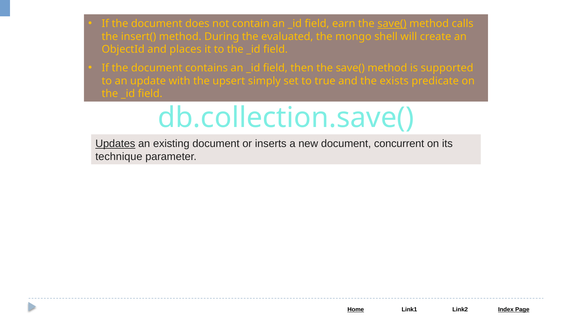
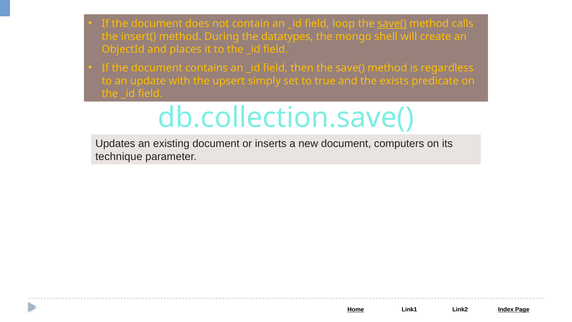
earn: earn -> loop (344, 24)
evaluated: evaluated -> datatypes (287, 36)
supported: supported -> regardless (447, 68)
Updates underline: present -> none (115, 144)
concurrent: concurrent -> computers (399, 144)
